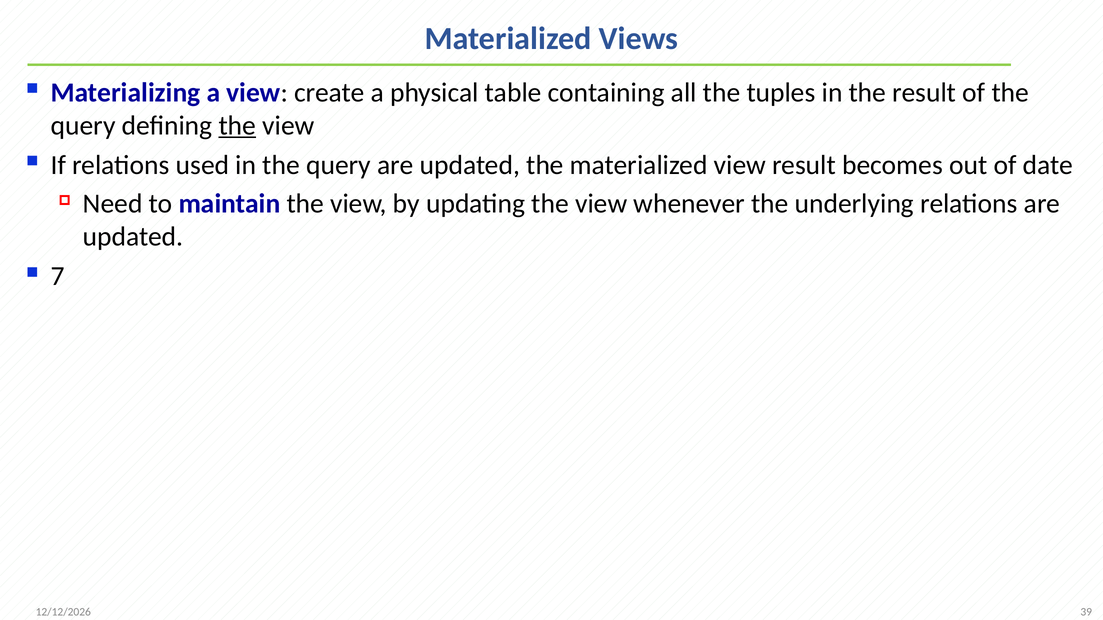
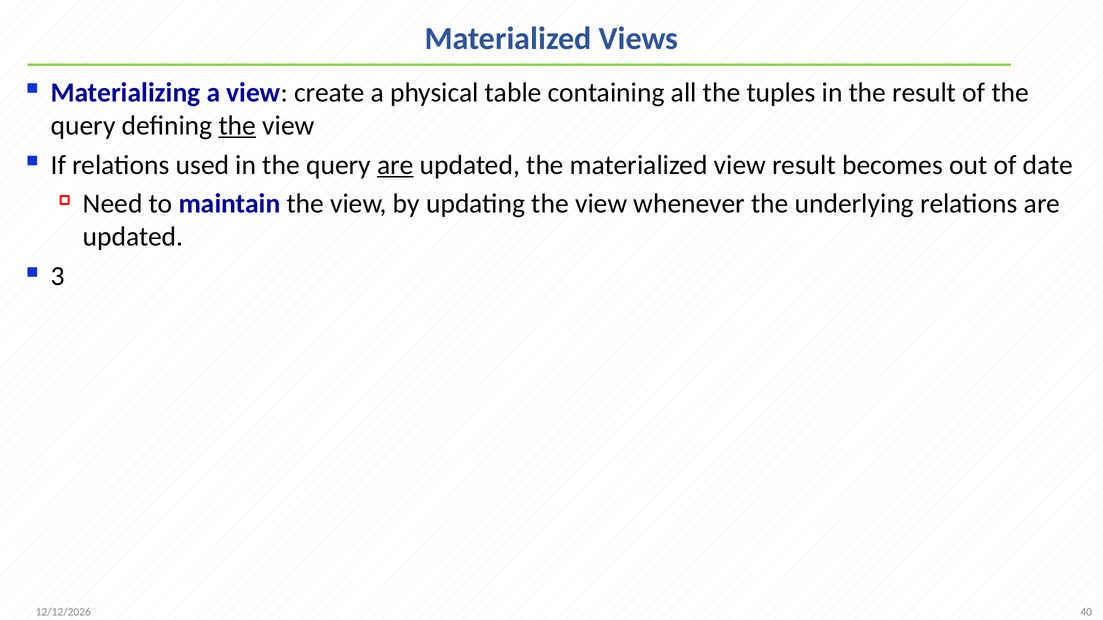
are underline: none -> present (395, 165)
7: 7 -> 3 (58, 277)
39: 39 -> 40 (1086, 612)
